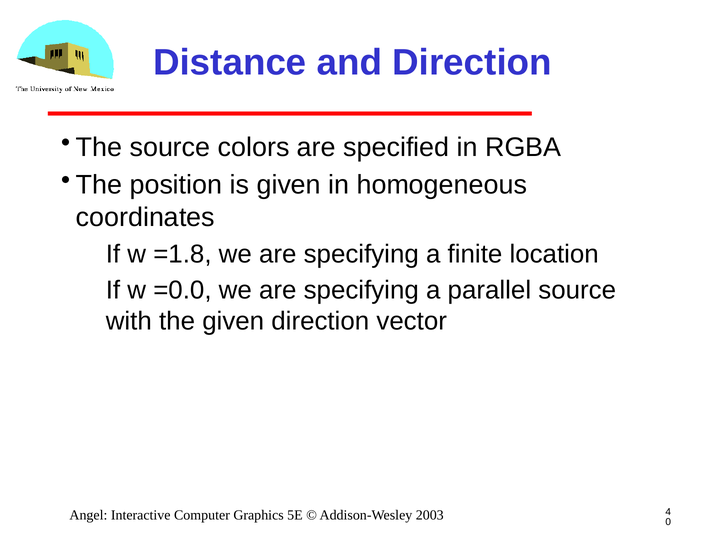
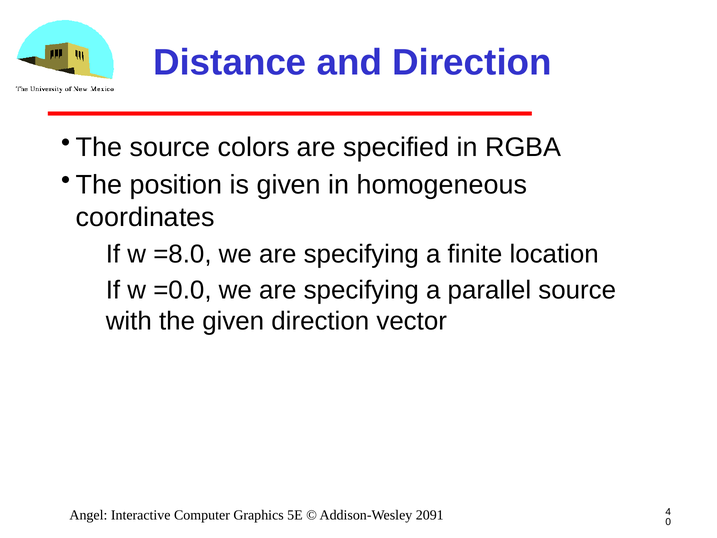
=1.8: =1.8 -> =8.0 (182, 254)
2003: 2003 -> 2091 (430, 515)
